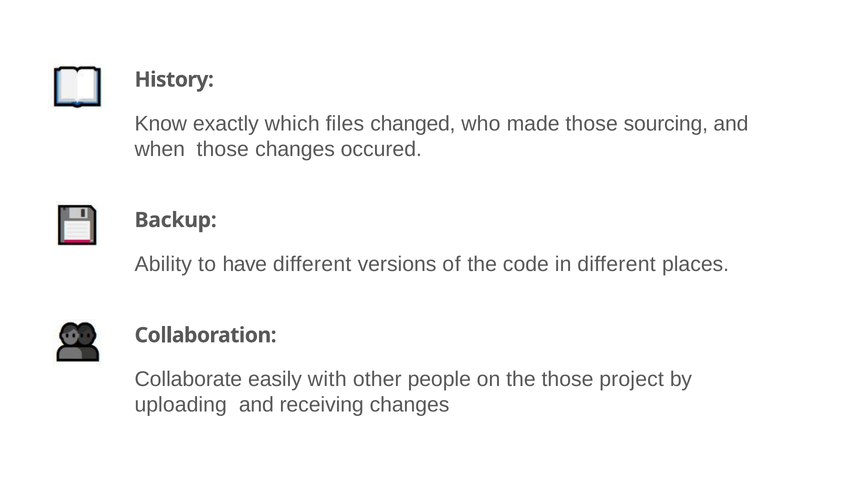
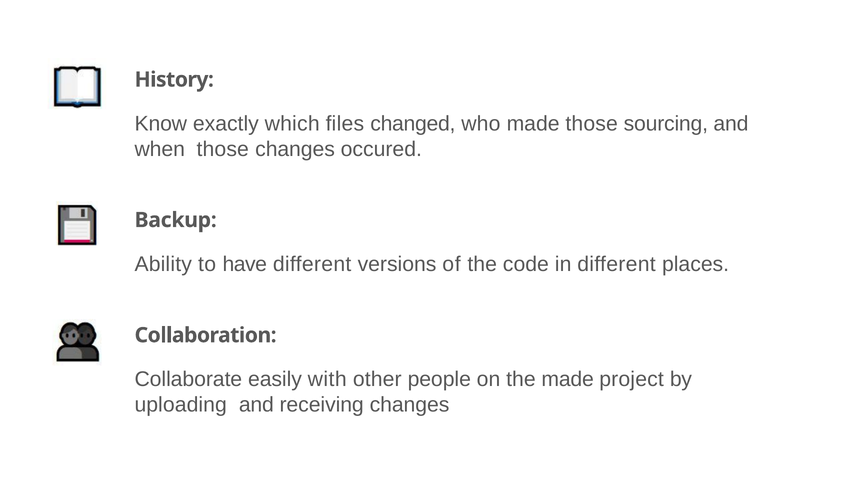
the those: those -> made (568, 379)
